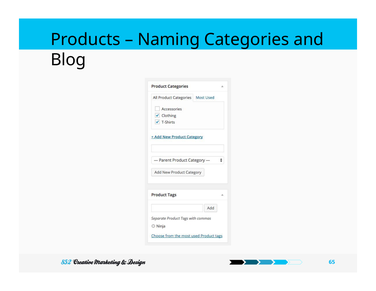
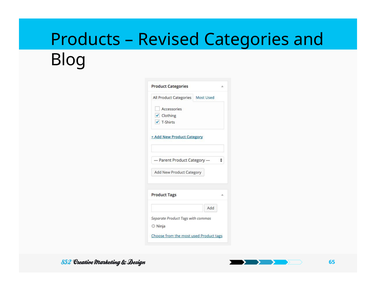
Naming: Naming -> Revised (169, 39)
